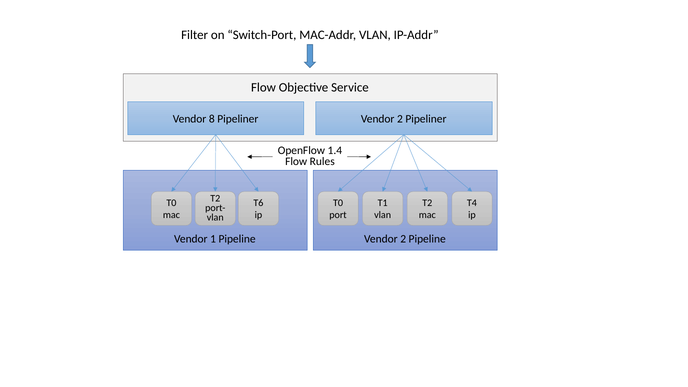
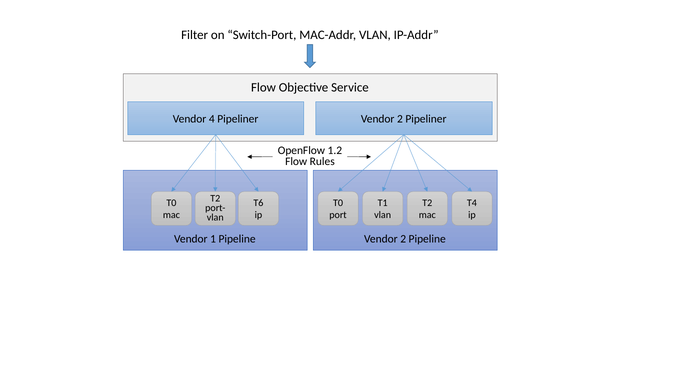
8: 8 -> 4 (212, 119)
1.4: 1.4 -> 1.2 (335, 151)
